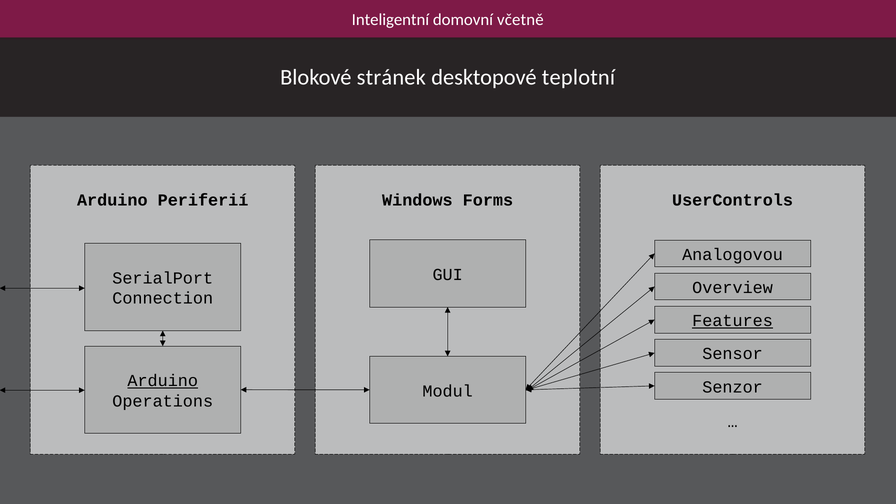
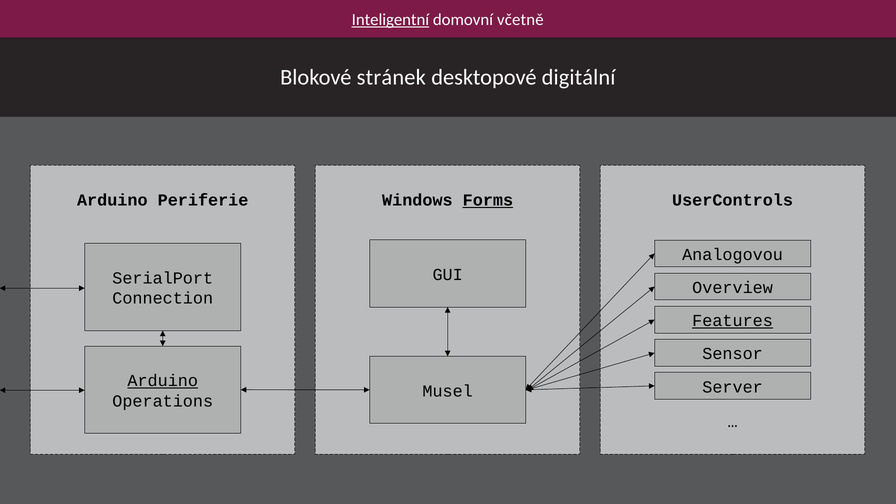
Inteligentní underline: none -> present (390, 20)
teplotní: teplotní -> digitální (579, 77)
Periferií: Periferií -> Periferie (203, 200)
Forms underline: none -> present (488, 200)
Senzor: Senzor -> Server (733, 387)
Modul: Modul -> Musel (448, 391)
